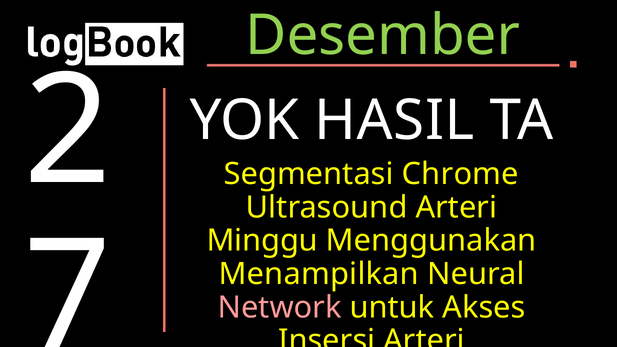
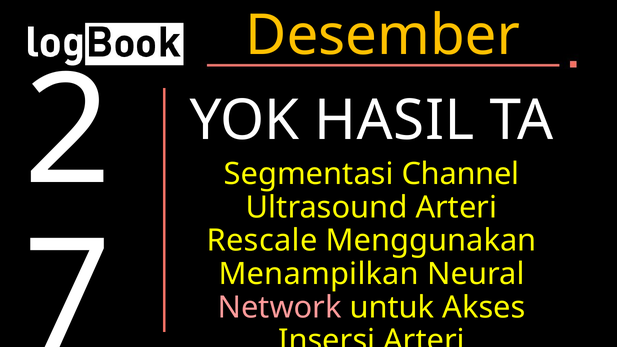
Desember colour: light green -> yellow (383, 35)
Chrome: Chrome -> Channel (460, 174)
Minggu: Minggu -> Rescale (262, 241)
